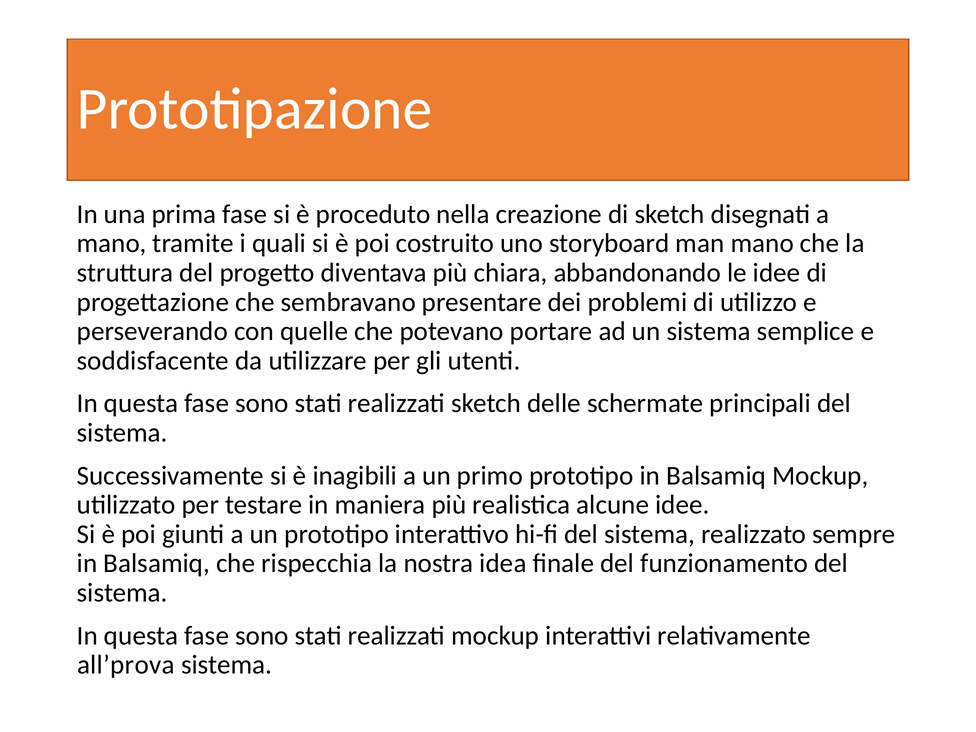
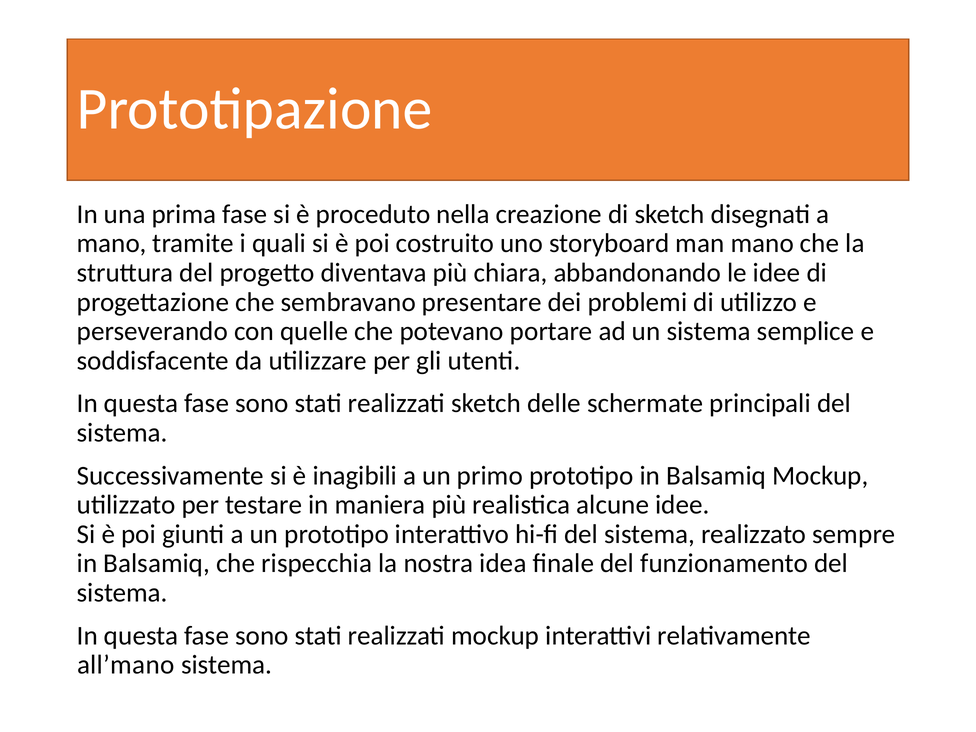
all’prova: all’prova -> all’mano (126, 665)
